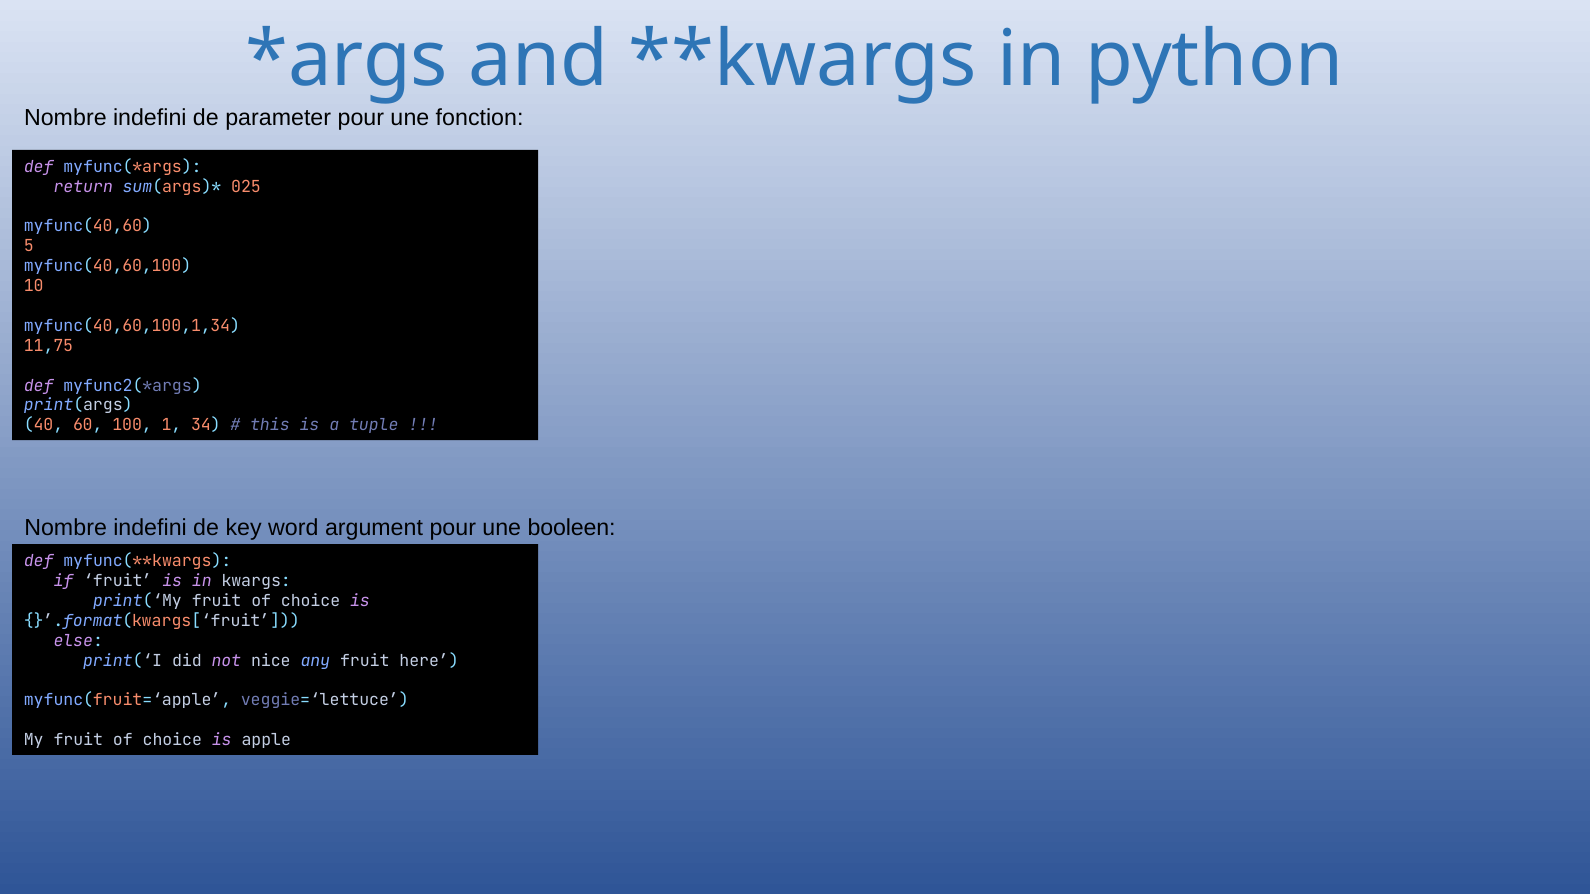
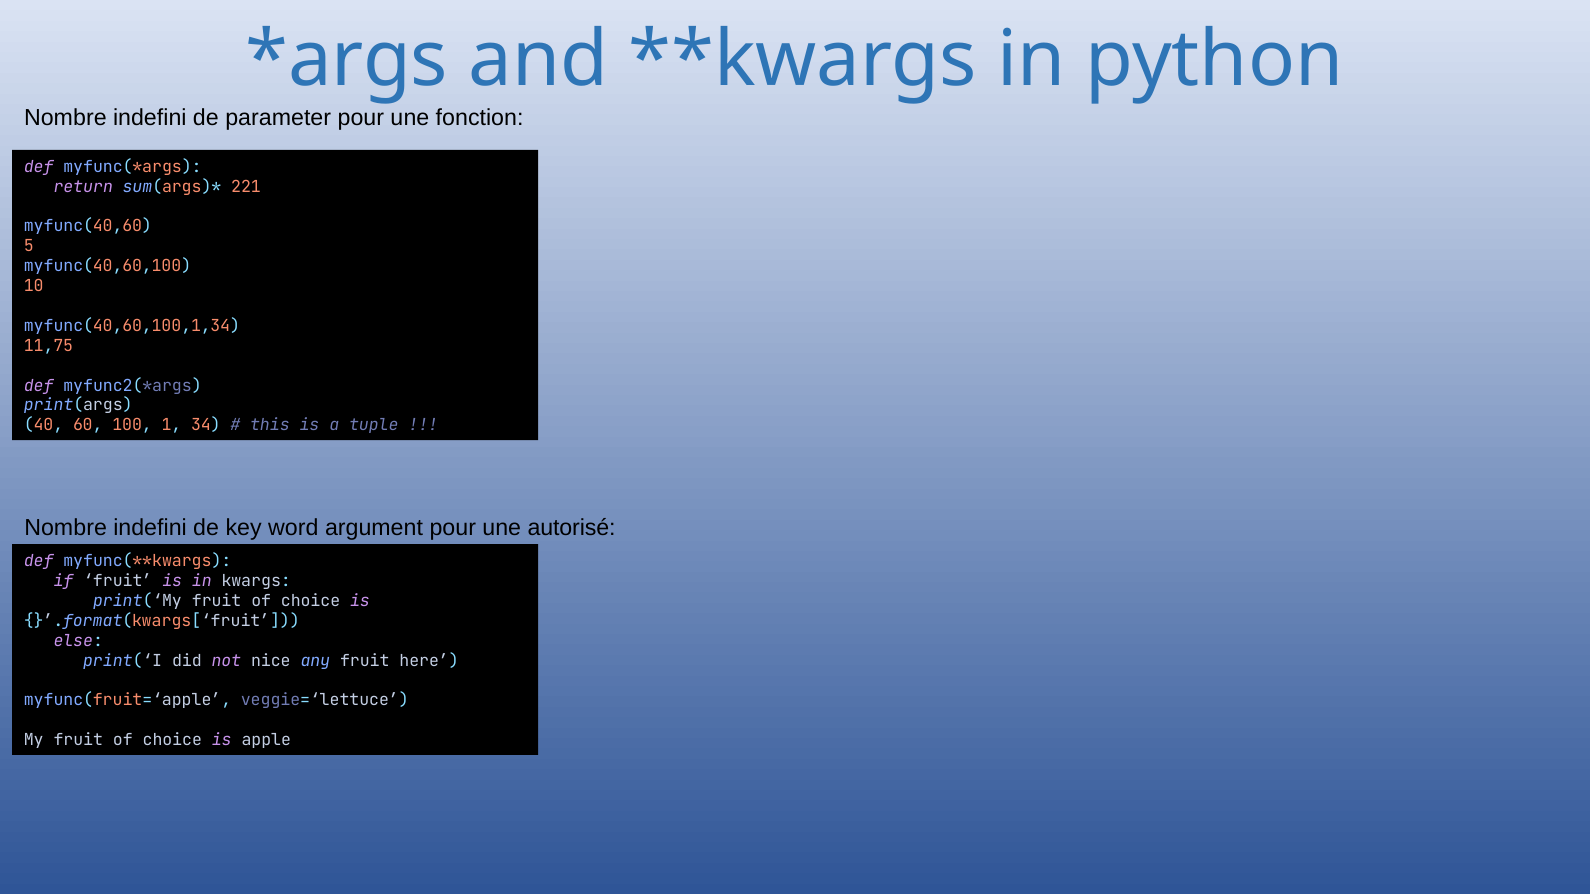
025: 025 -> 221 (246, 187)
booleen: booleen -> autorisé (572, 528)
